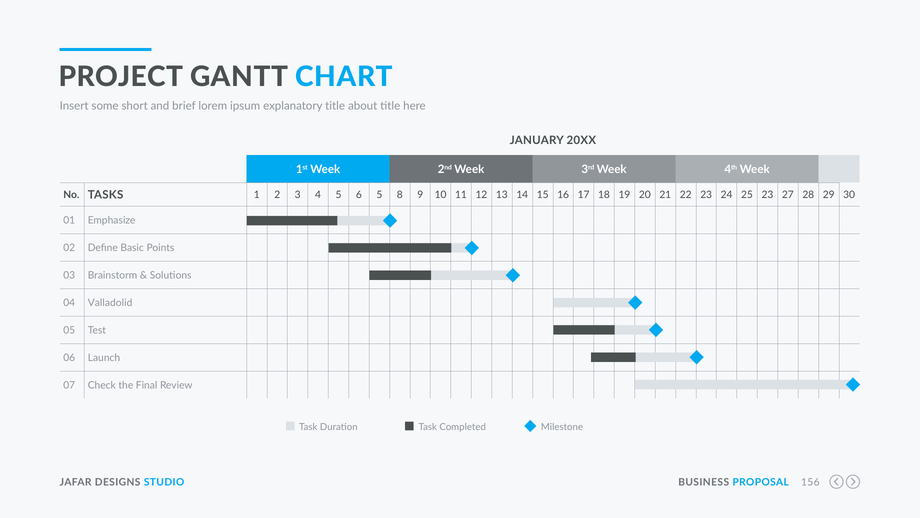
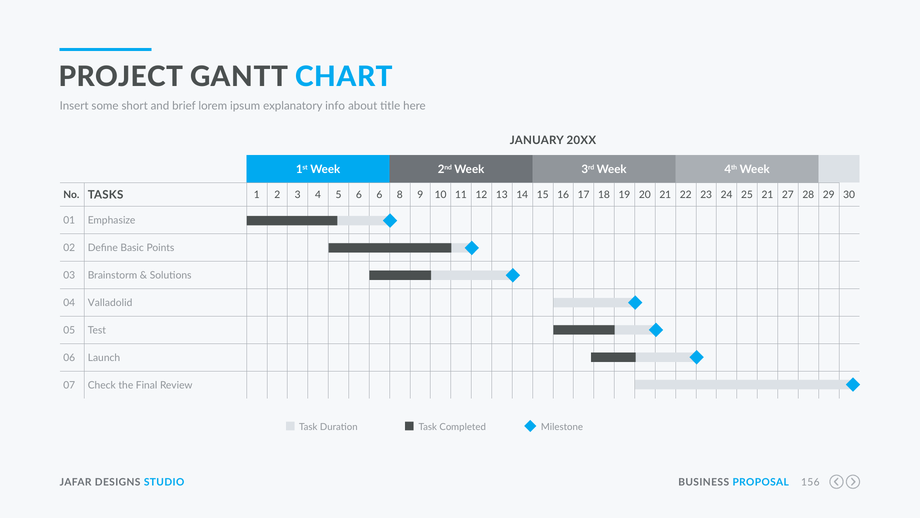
explanatory title: title -> info (335, 106)
6 5: 5 -> 6 (379, 195)
25 23: 23 -> 21 (767, 195)
